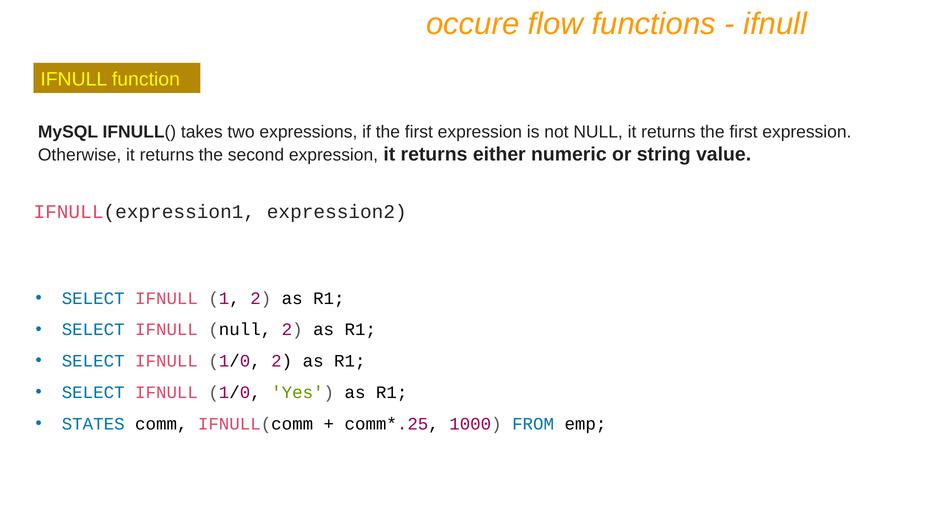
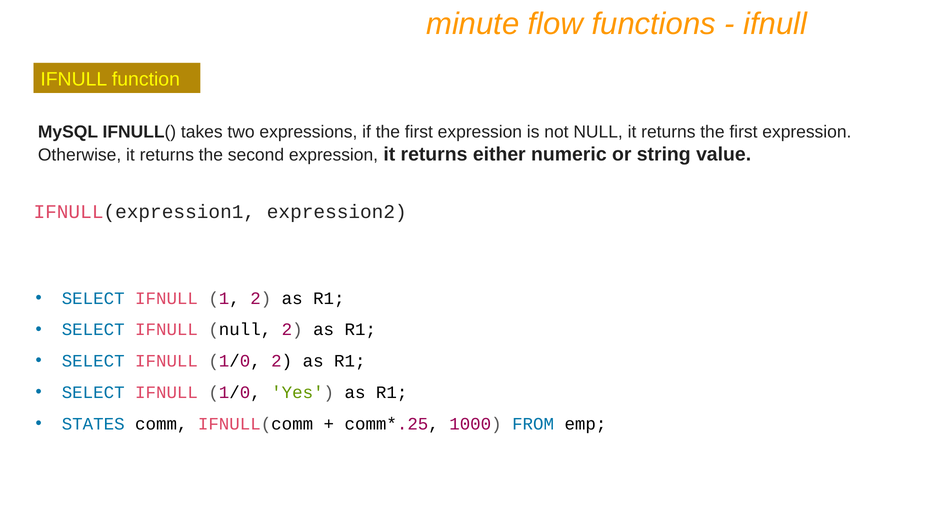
occure: occure -> minute (473, 24)
